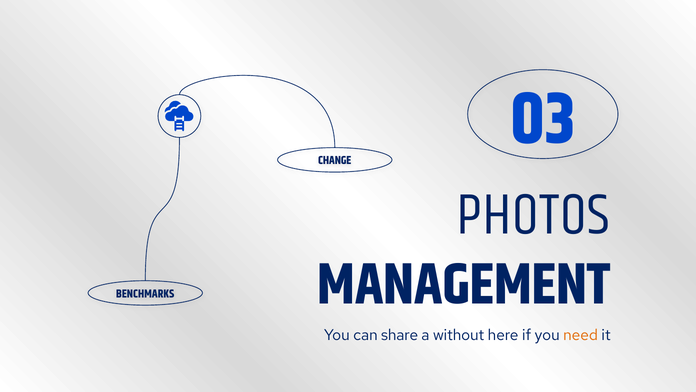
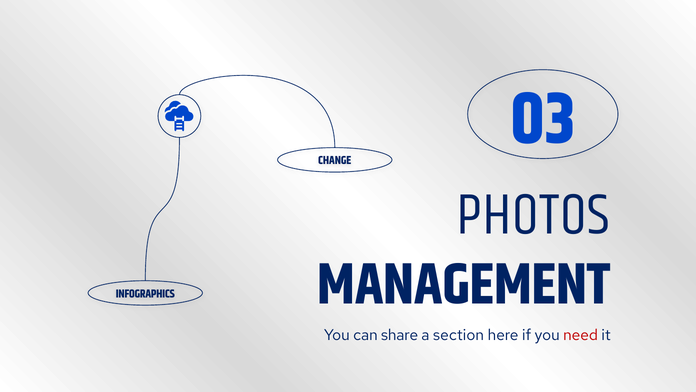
BENCHMARKS: BENCHMARKS -> INFOGRAPHICS (145, 293)
without: without -> section (459, 334)
need colour: orange -> red (581, 334)
